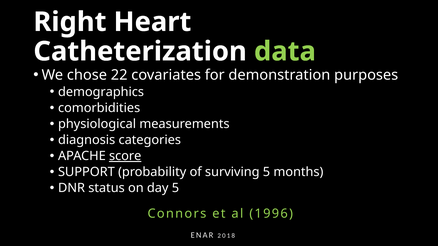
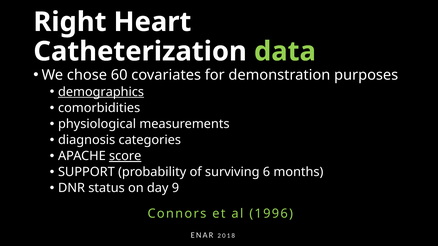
22: 22 -> 60 (119, 75)
demographics underline: none -> present (101, 92)
surviving 5: 5 -> 6 (266, 172)
day 5: 5 -> 9 (175, 188)
